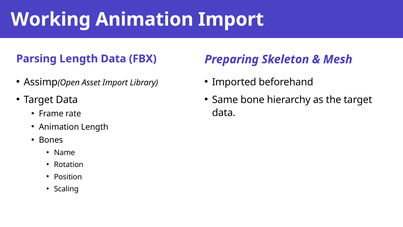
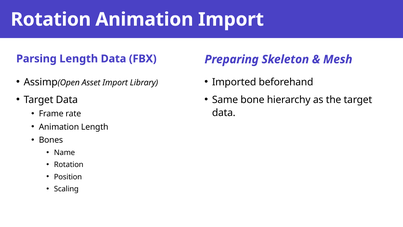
Working: Working -> Rotation (51, 19)
